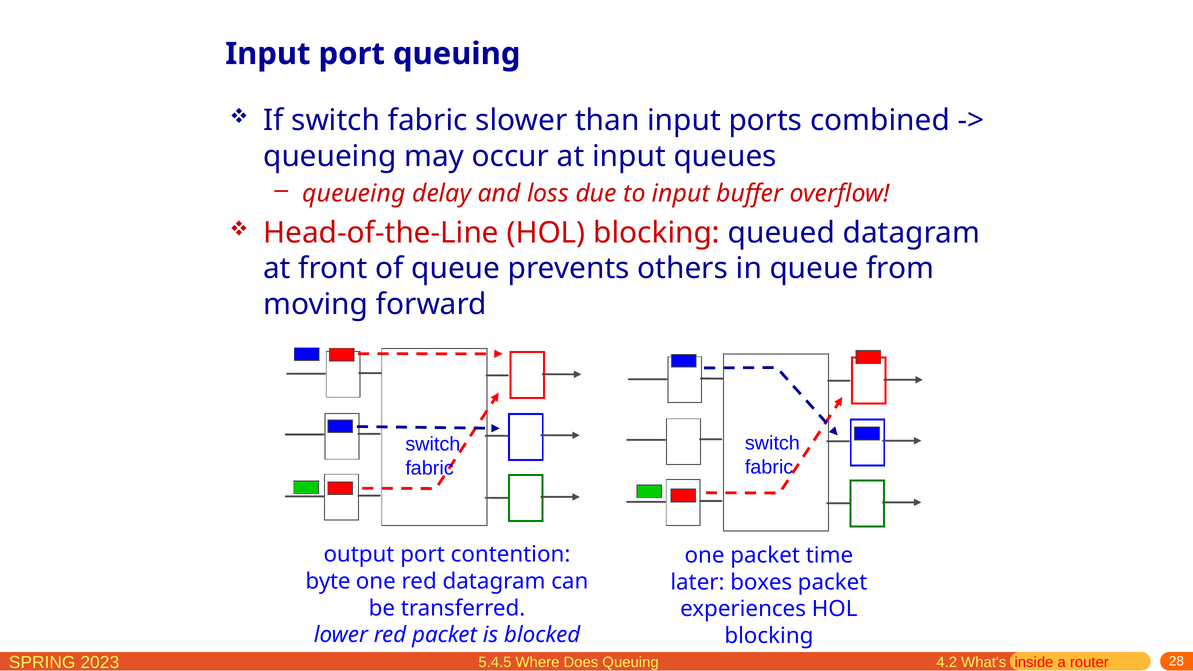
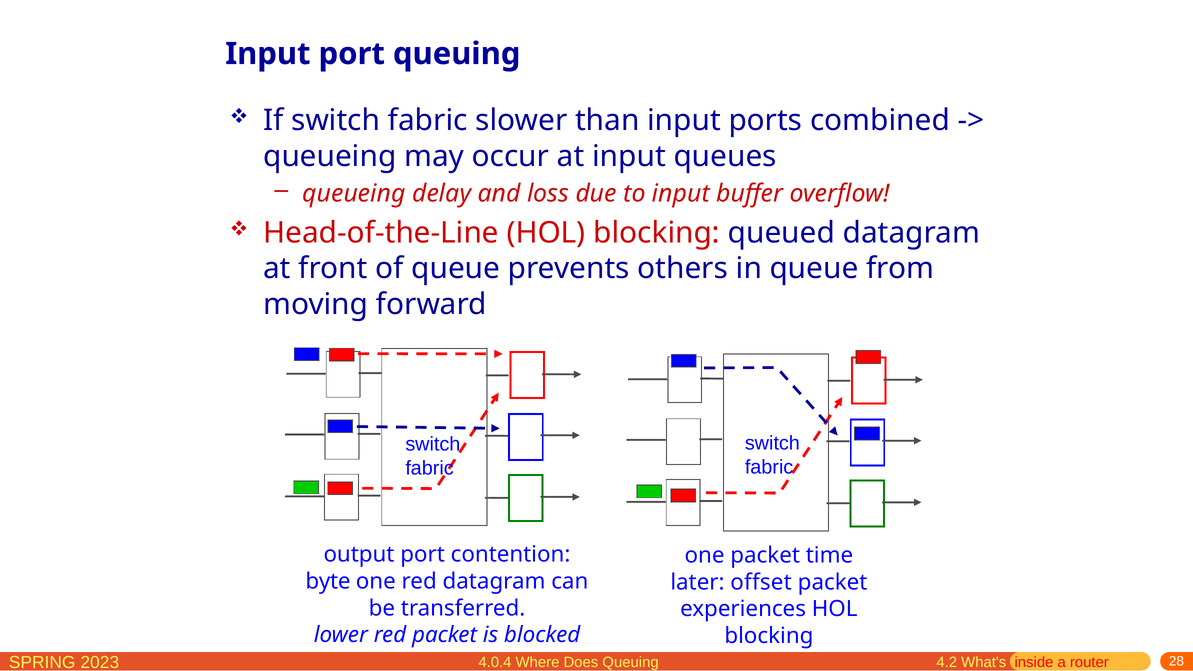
boxes: boxes -> offset (761, 582)
5.4.5: 5.4.5 -> 4.0.4 (495, 663)
